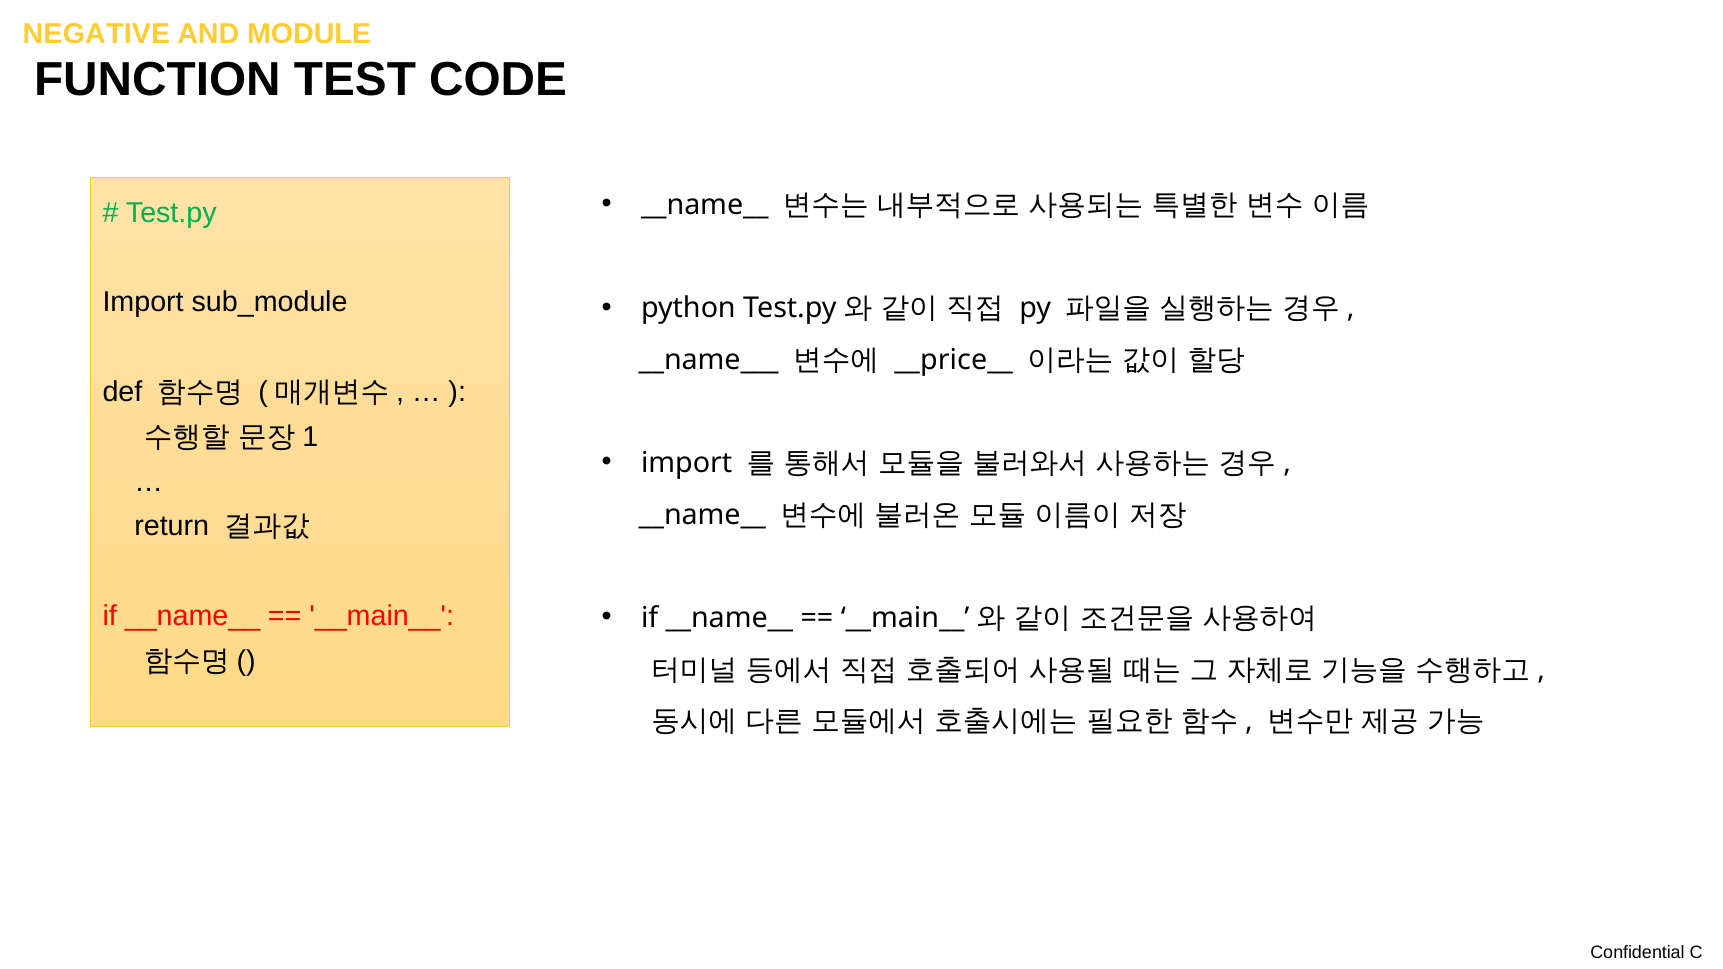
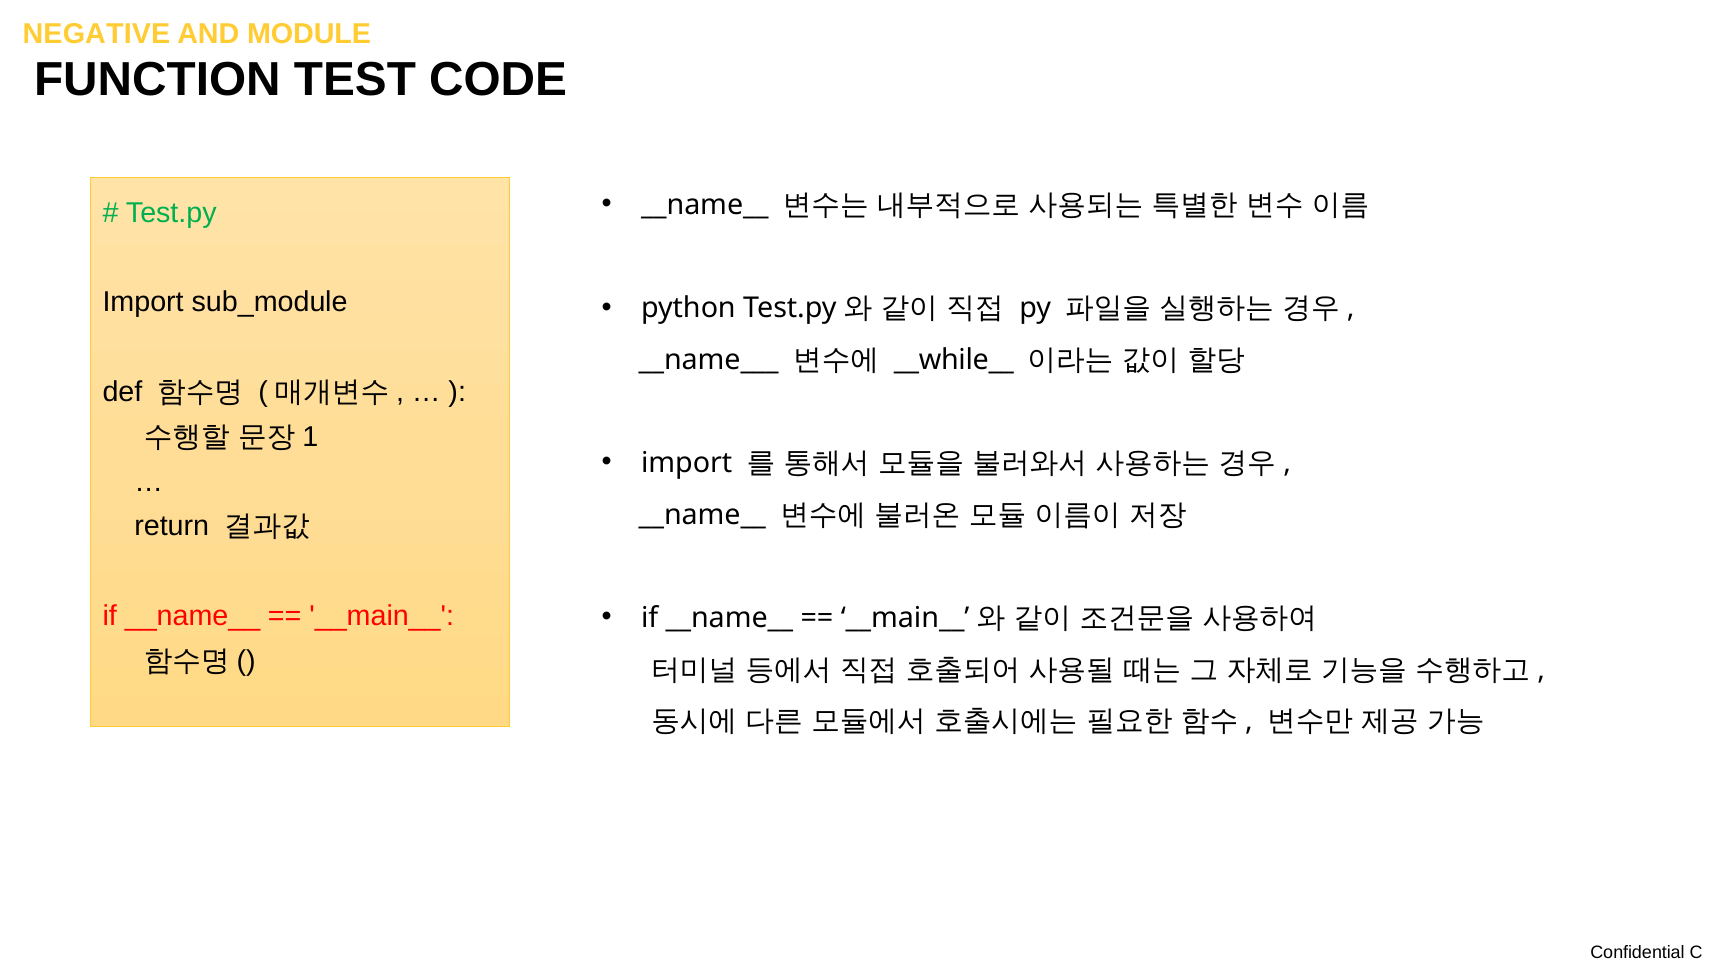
__price__: __price__ -> __while__ (954, 360)
